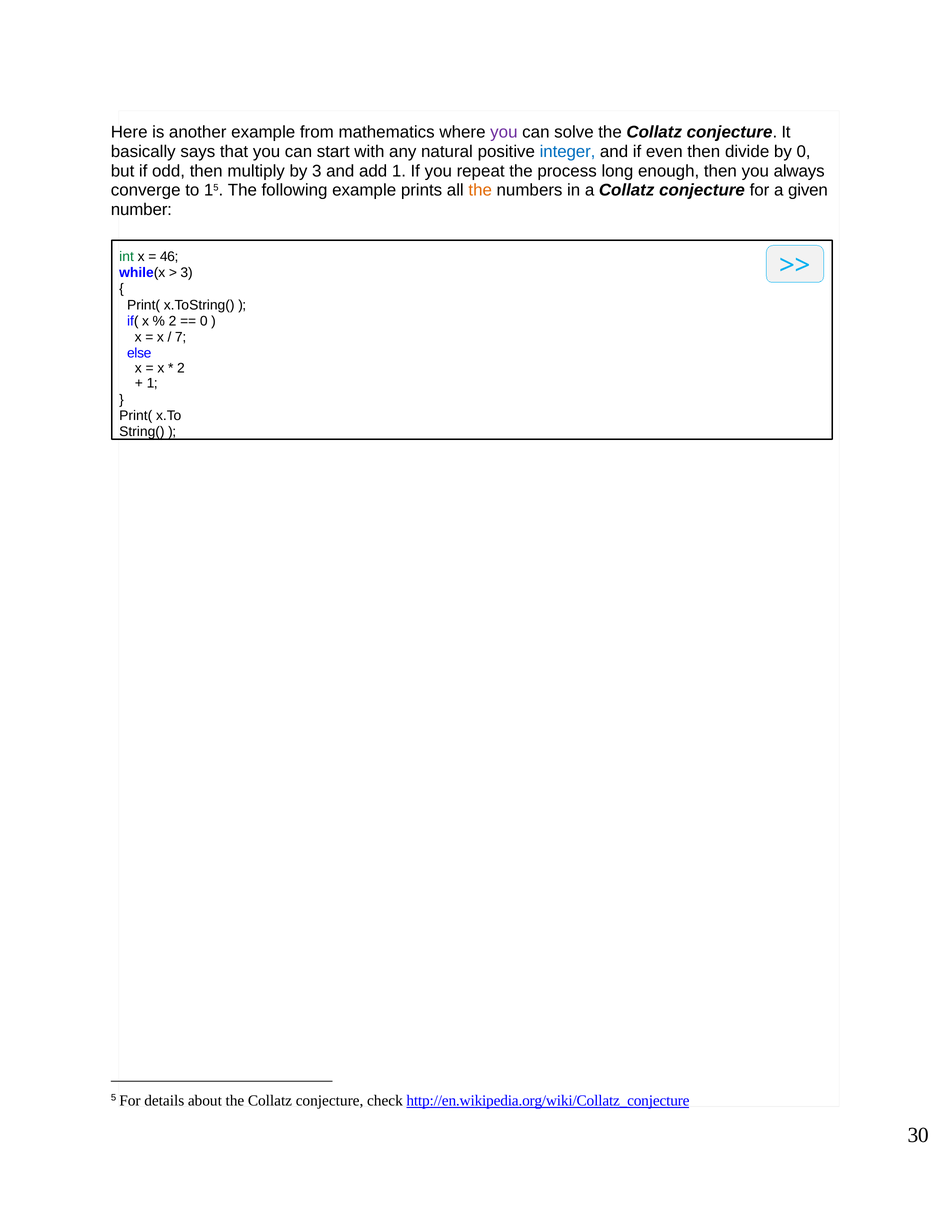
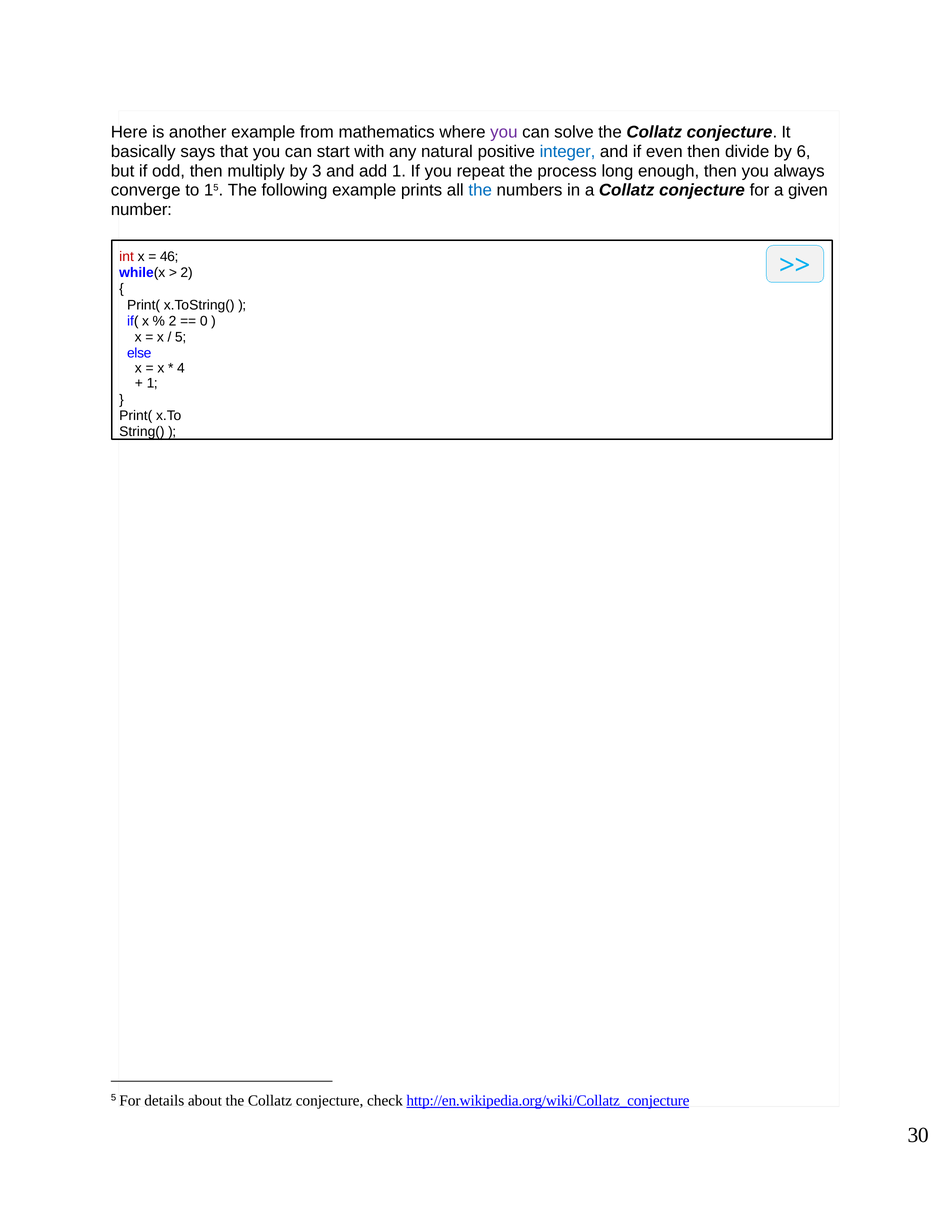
by 0: 0 -> 6 (803, 152)
the colour: orange -> blue (480, 190)
int colour: green -> red (127, 257)
3: 3 -> 2 (187, 273)
7: 7 -> 5 (181, 337)
2: 2 -> 4 (181, 368)
